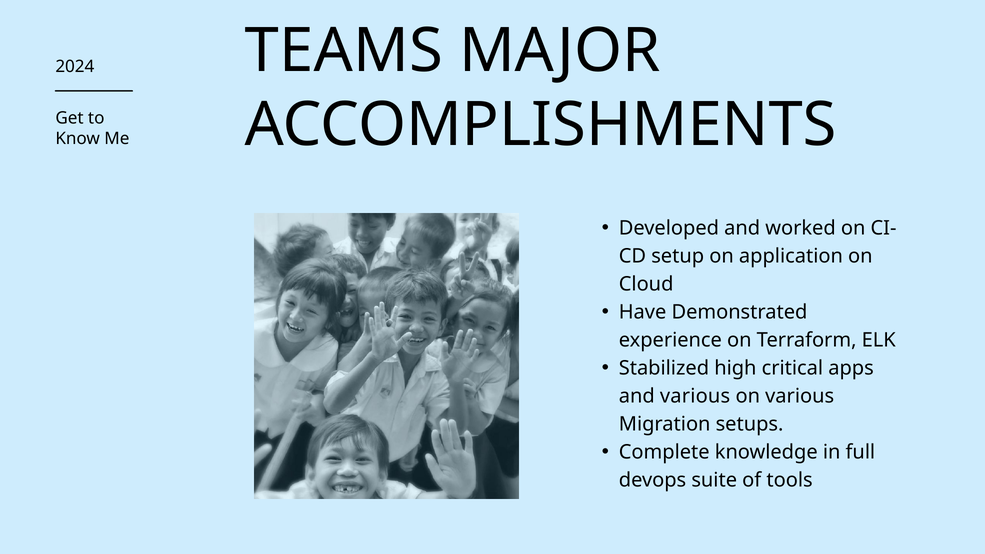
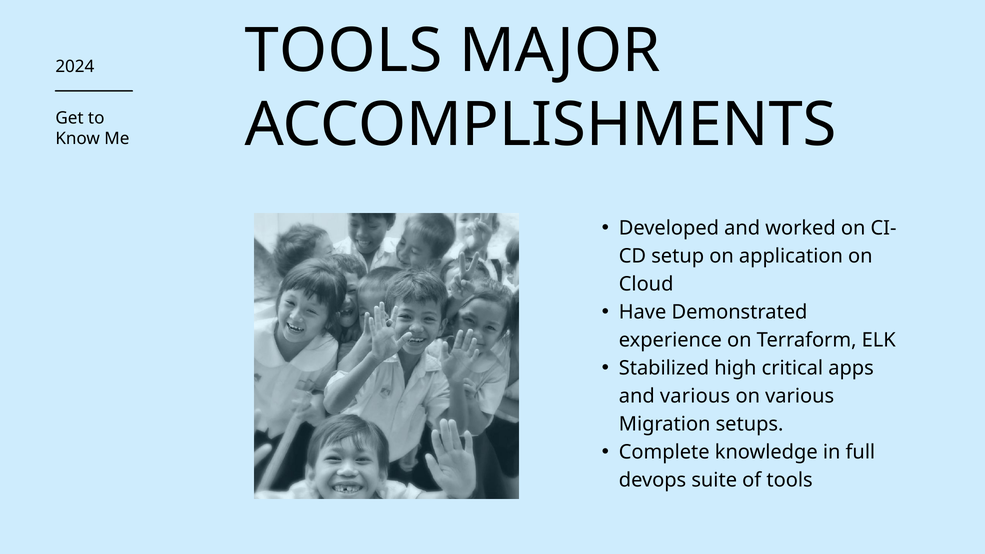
2024 TEAMS: TEAMS -> TOOLS (344, 51)
